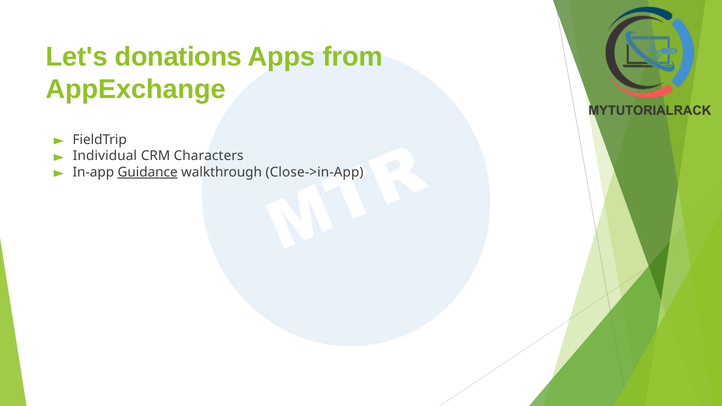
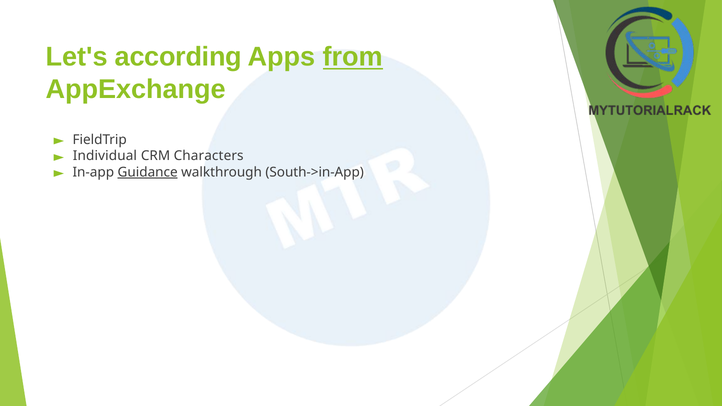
donations: donations -> according (178, 57)
from underline: none -> present (353, 57)
Close->in-App: Close->in-App -> South->in-App (315, 172)
